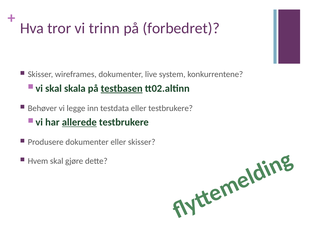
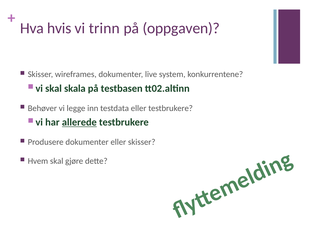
tror: tror -> hvis (59, 28)
forbedret: forbedret -> oppgaven (181, 28)
testbasen underline: present -> none (122, 89)
